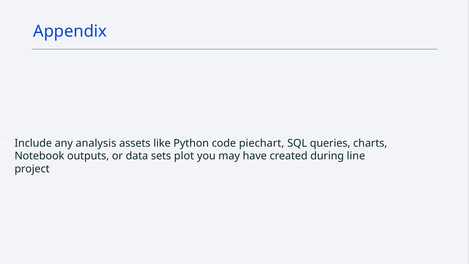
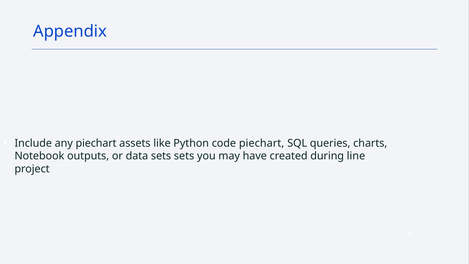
any analysis: analysis -> piechart (96, 143)
sets plot: plot -> sets (184, 156)
